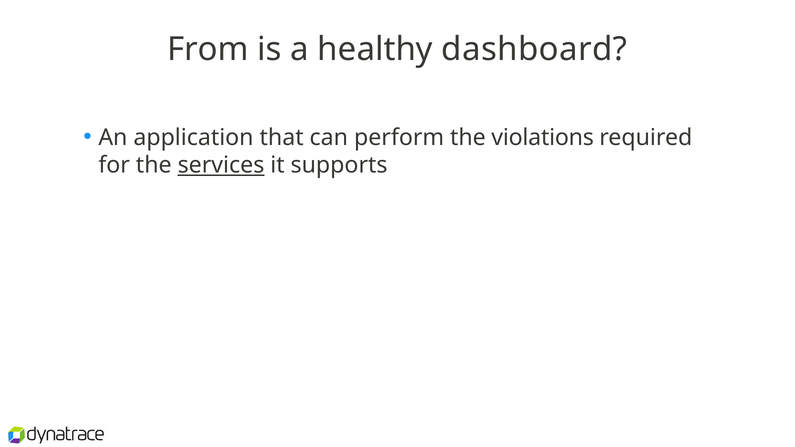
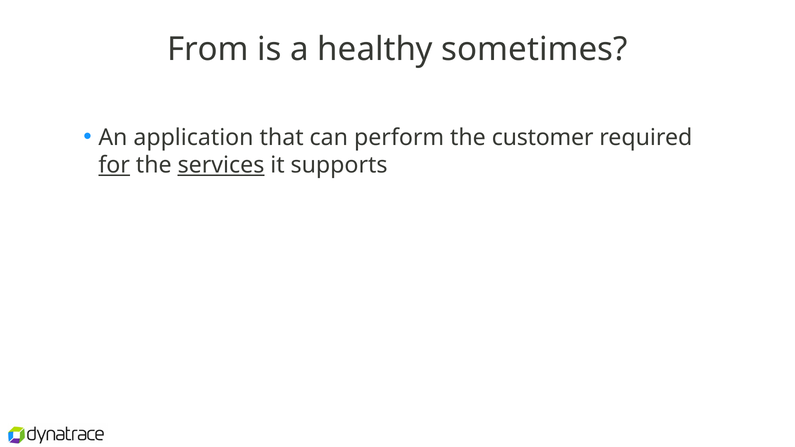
dashboard: dashboard -> sometimes (534, 49)
violations: violations -> customer (543, 138)
for underline: none -> present (114, 165)
